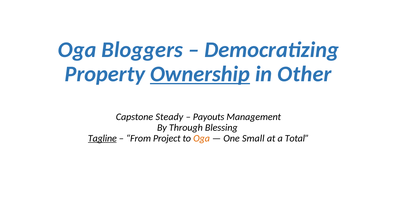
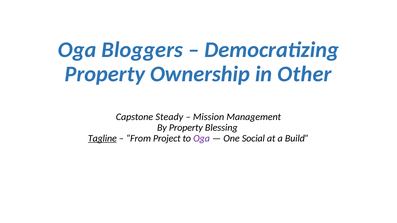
Ownership underline: present -> none (200, 74)
Payouts: Payouts -> Mission (209, 117)
By Through: Through -> Property (186, 128)
Oga colour: orange -> purple (202, 138)
Small: Small -> Social (253, 138)
Total: Total -> Build (297, 138)
